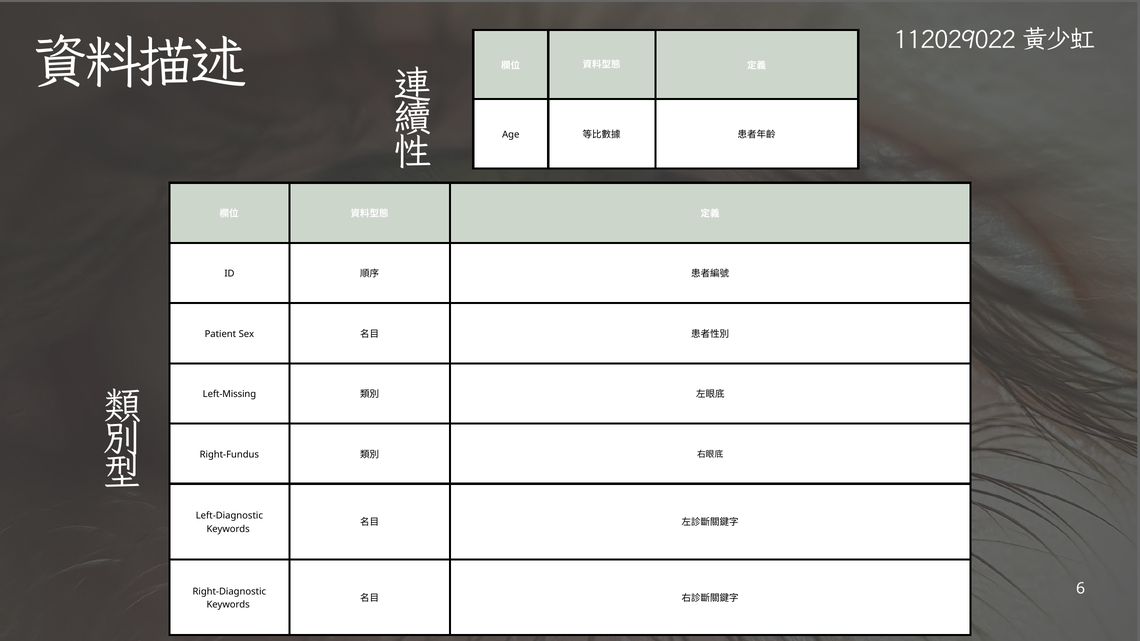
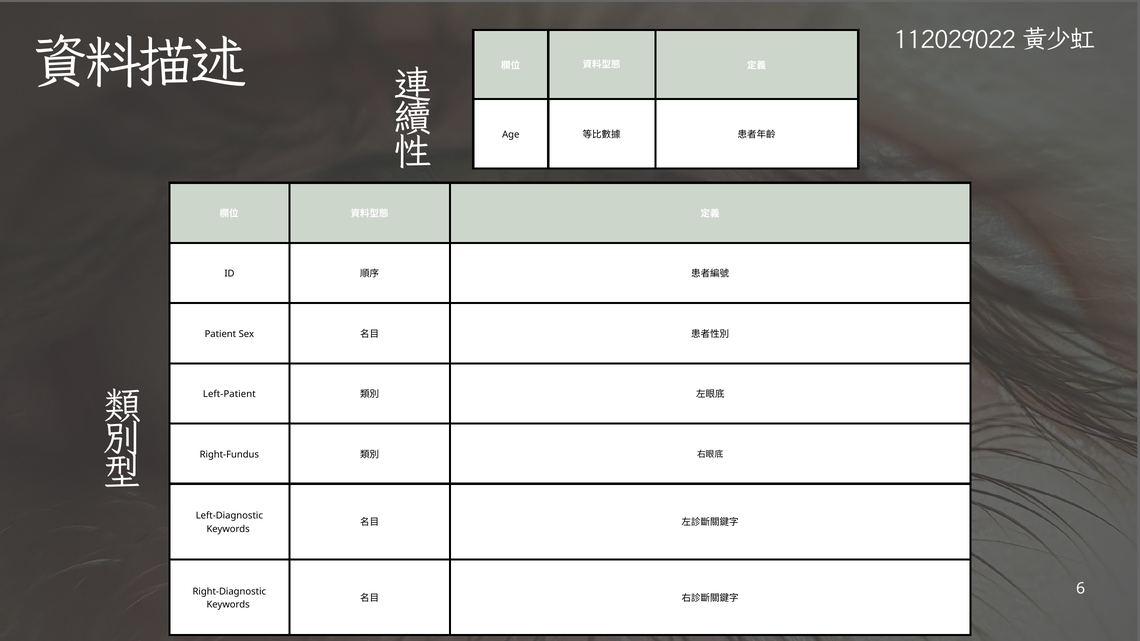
Left-Missing: Left-Missing -> Left-Patient (229, 394)
